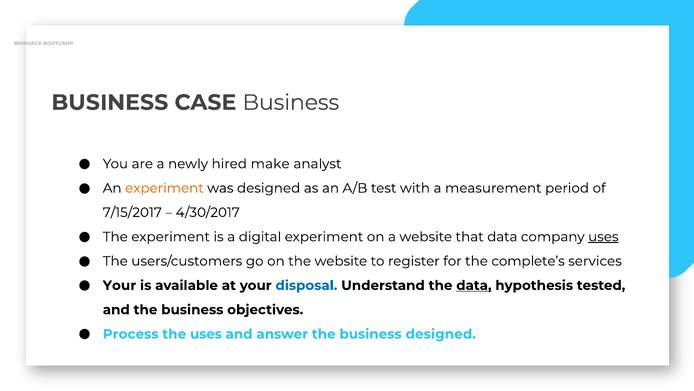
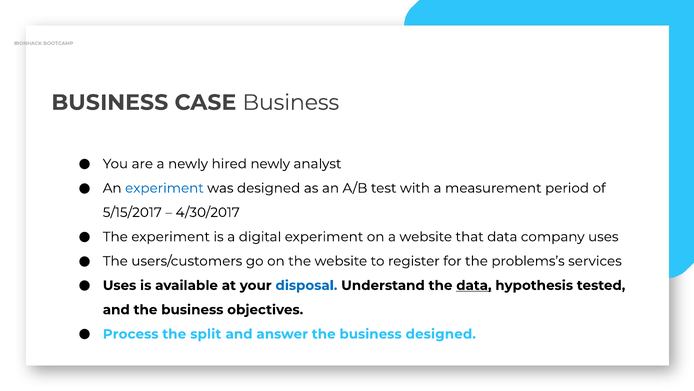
hired make: make -> newly (270, 164)
experiment colour: orange -> blue (164, 188)
7/15/2017: 7/15/2017 -> 5/15/2017 (132, 212)
uses underline: present -> none (603, 236)
complete’s: complete’s -> problems’s (528, 261)
Your: Your -> Uses (120, 285)
the uses: uses -> split (206, 334)
